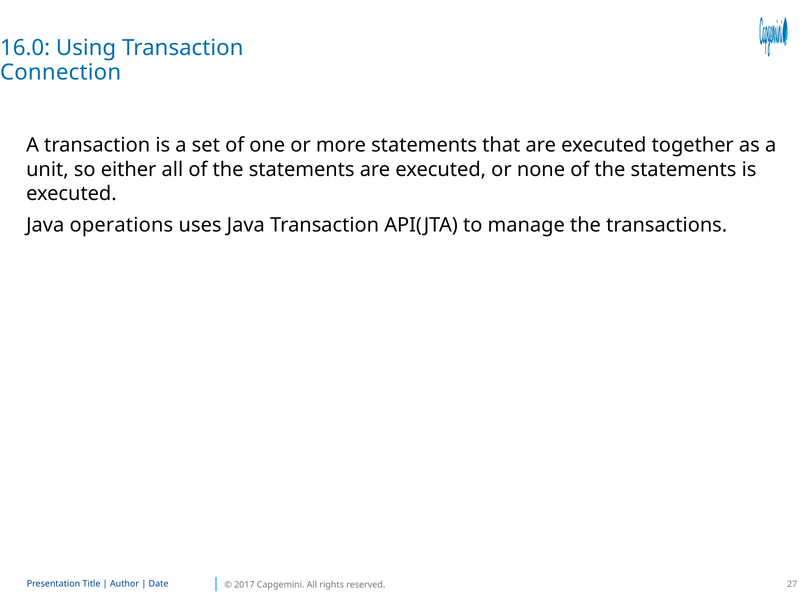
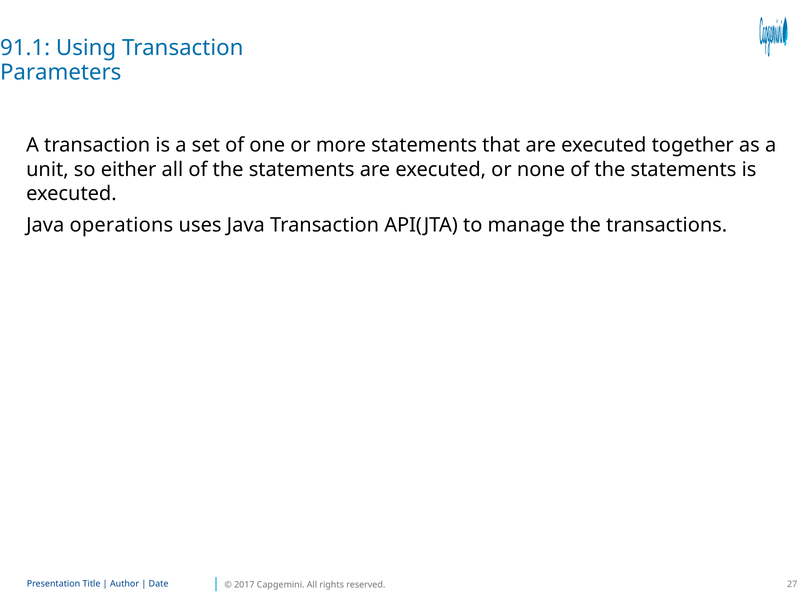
16.0: 16.0 -> 91.1 (25, 48)
Connection: Connection -> Parameters (61, 72)
